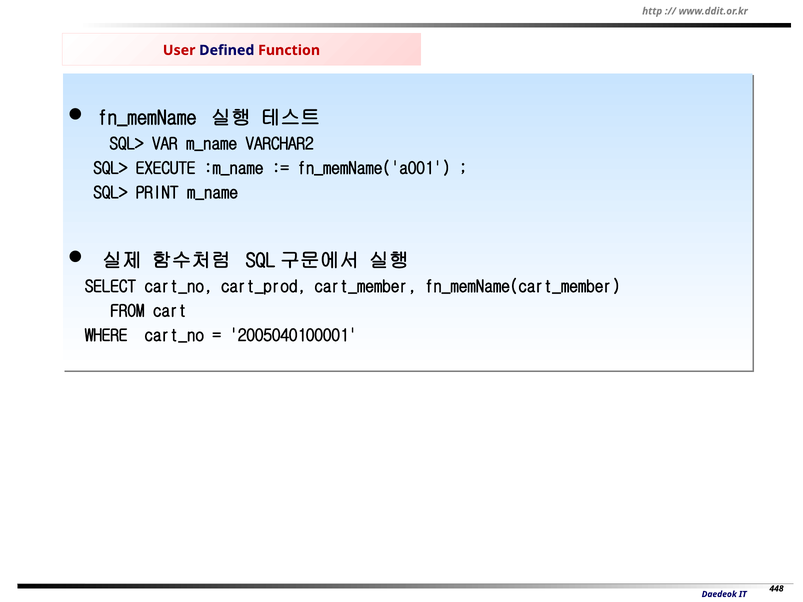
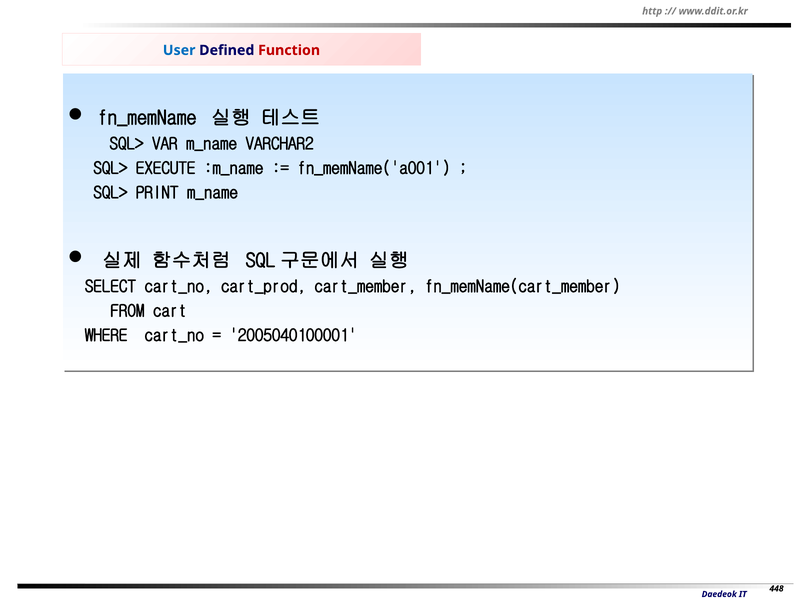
User colour: red -> blue (179, 50)
